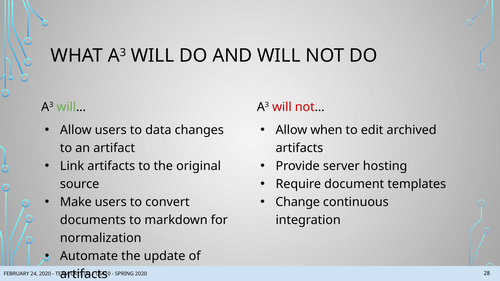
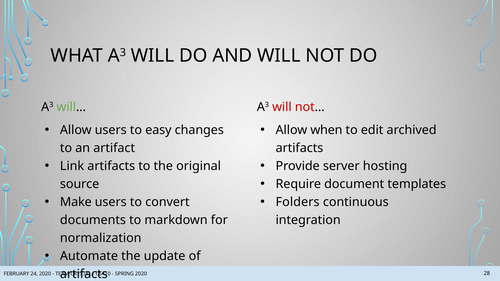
data: data -> easy (158, 130)
Change: Change -> Folders (298, 202)
